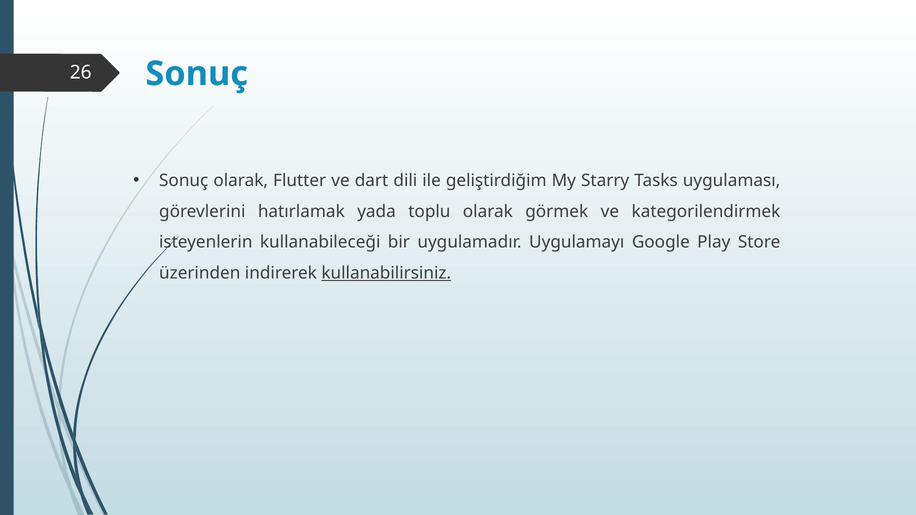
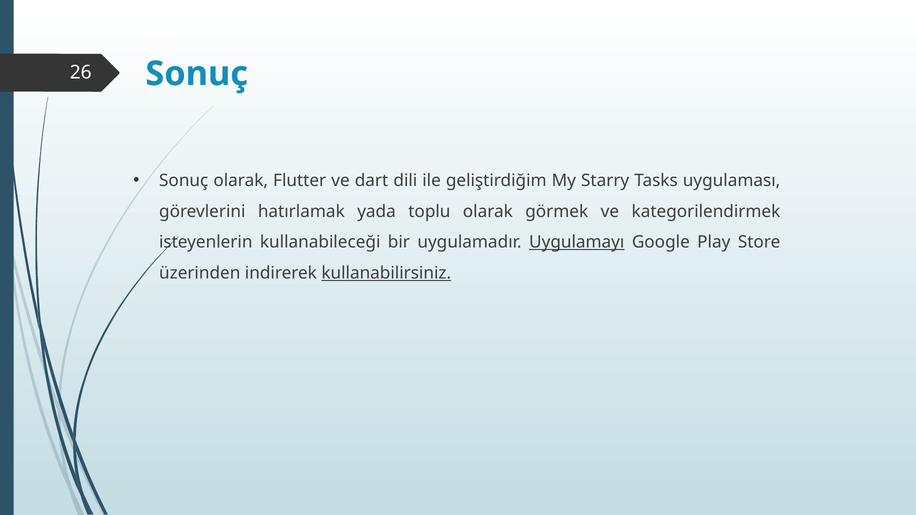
Uygulamayı underline: none -> present (577, 242)
